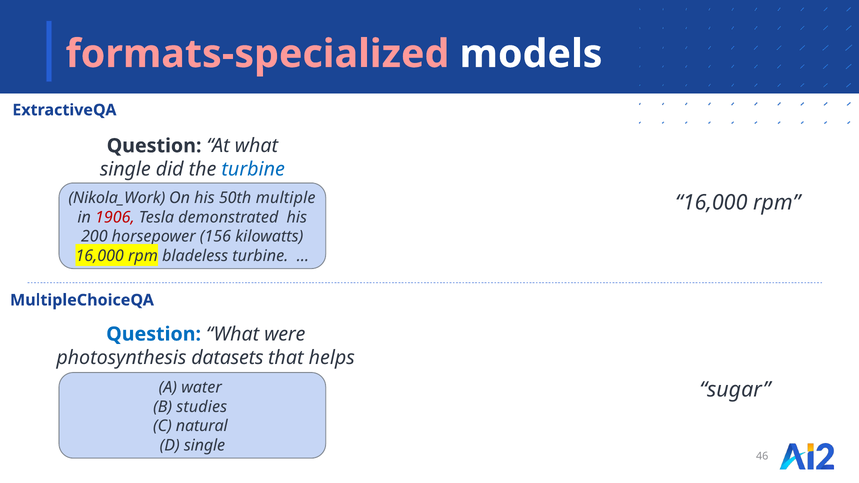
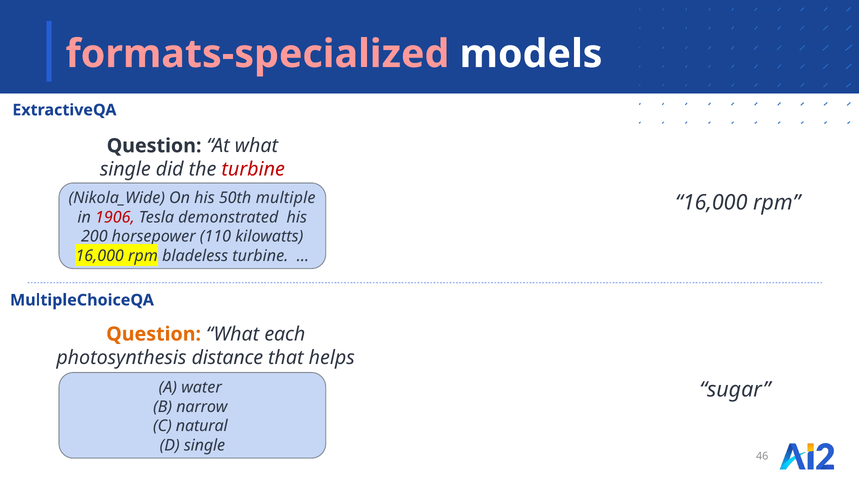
turbine colour: blue -> red (253, 169)
Nikola_Work: Nikola_Work -> Nikola_Wide (117, 198)
156: 156 -> 110 (215, 237)
Question colour: blue -> orange (154, 334)
were: were -> each (285, 334)
datasets: datasets -> distance (227, 358)
studies: studies -> narrow (202, 407)
